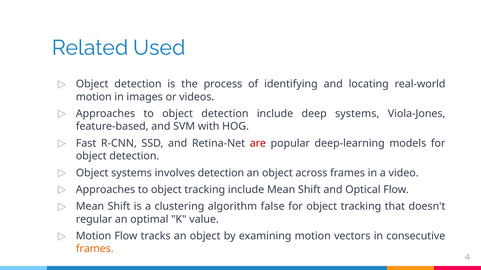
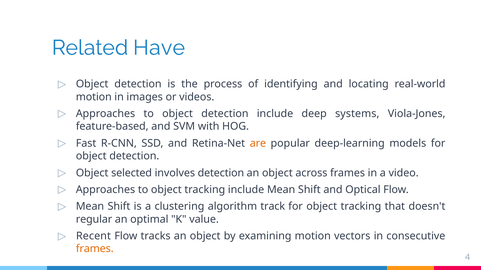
Used: Used -> Have (159, 48)
are colour: red -> orange (258, 144)
Object systems: systems -> selected (132, 173)
false: false -> track (273, 207)
Motion: Motion -> Recent (93, 237)
